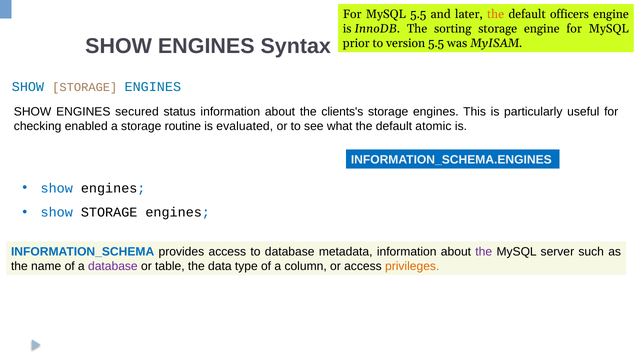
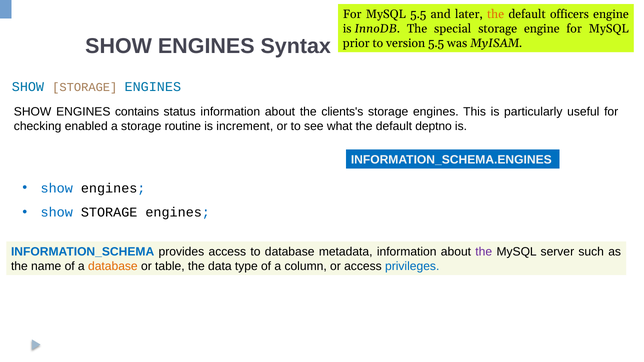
sorting: sorting -> special (453, 29)
secured: secured -> contains (137, 112)
evaluated: evaluated -> increment (245, 126)
atomic: atomic -> deptno (434, 126)
database colour: purple -> orange (113, 267)
privileges colour: orange -> blue (412, 267)
